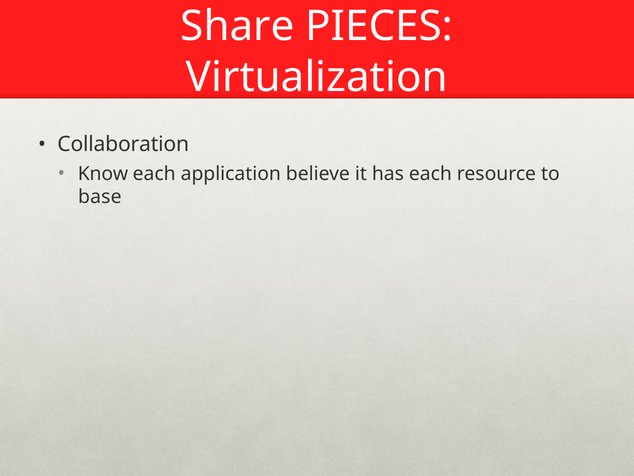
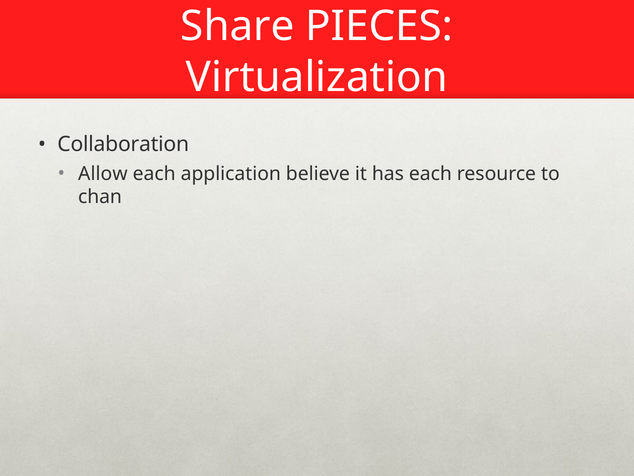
Know: Know -> Allow (103, 174)
base: base -> chan (100, 197)
